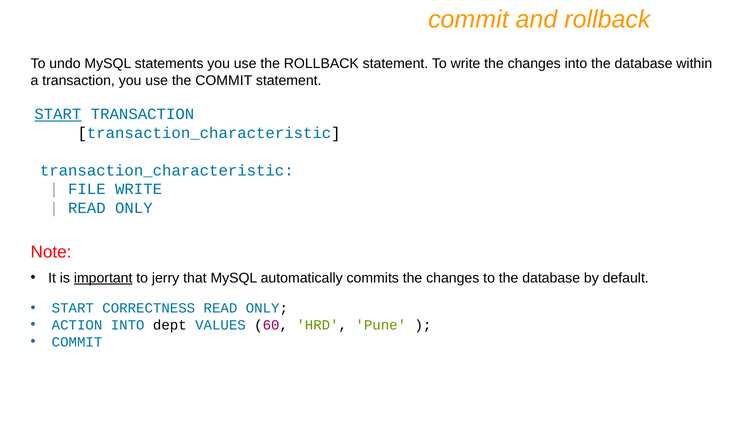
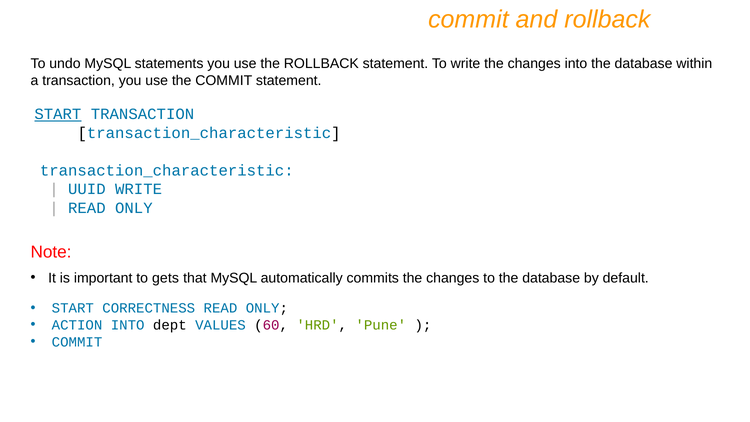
FILE: FILE -> UUID (87, 189)
important underline: present -> none (103, 278)
jerry: jerry -> gets (166, 278)
